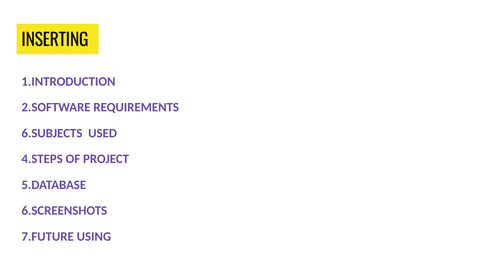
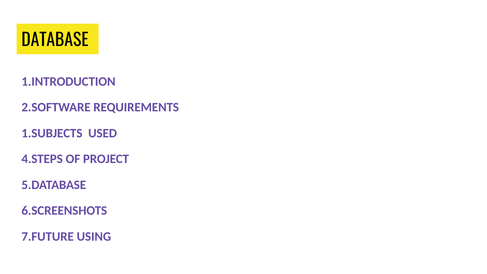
INSERTING: INSERTING -> DATABASE (55, 40)
6.SUBJECTS: 6.SUBJECTS -> 1.SUBJECTS (52, 133)
